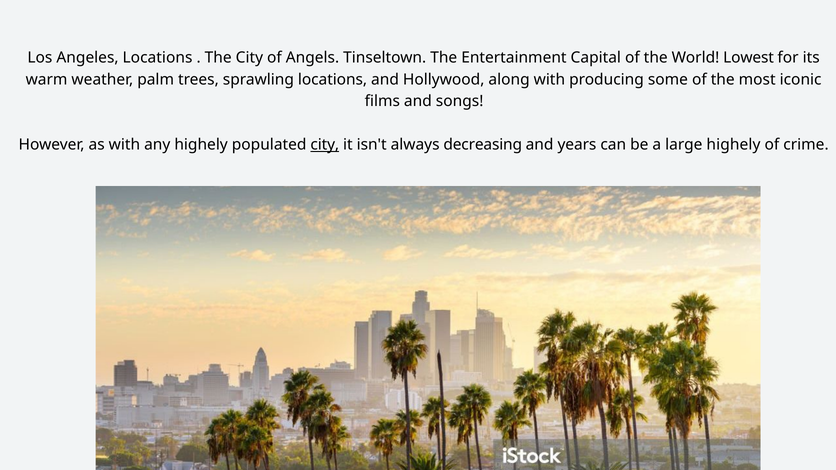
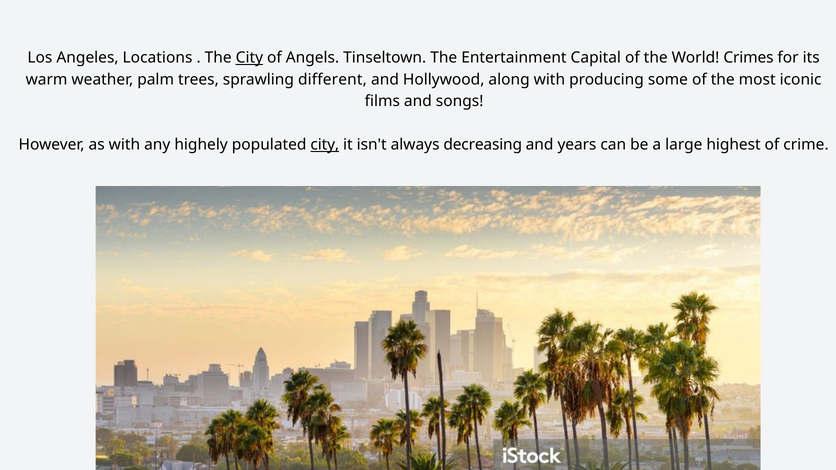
City underline: none -> present (249, 58)
Lowest: Lowest -> Crimes (749, 58)
sprawling locations: locations -> different (332, 80)
large highely: highely -> highest (734, 145)
